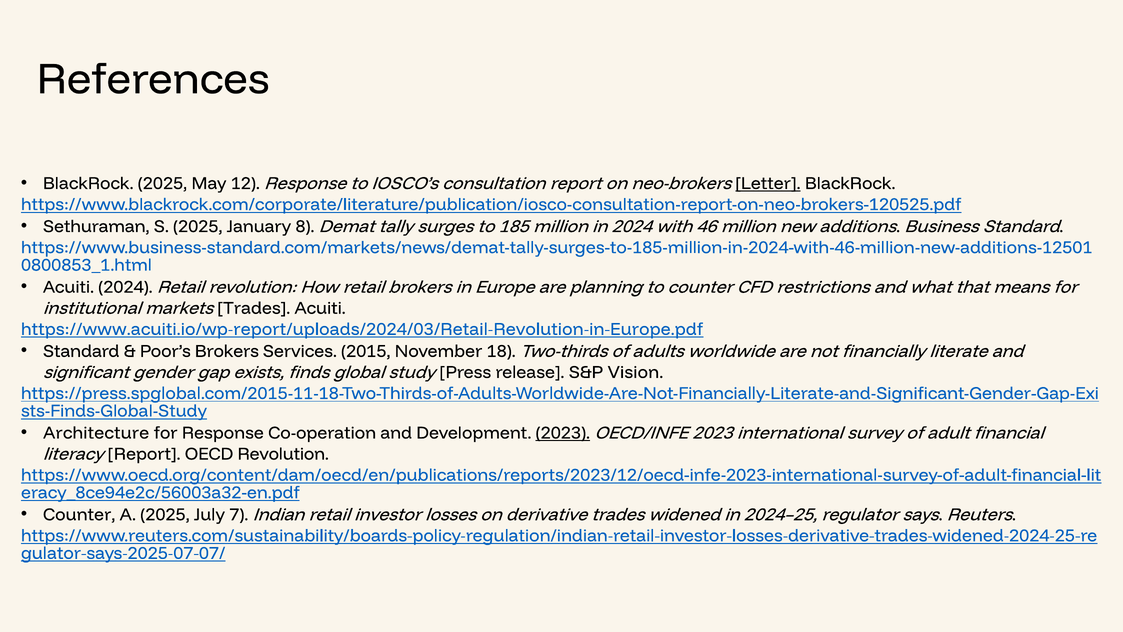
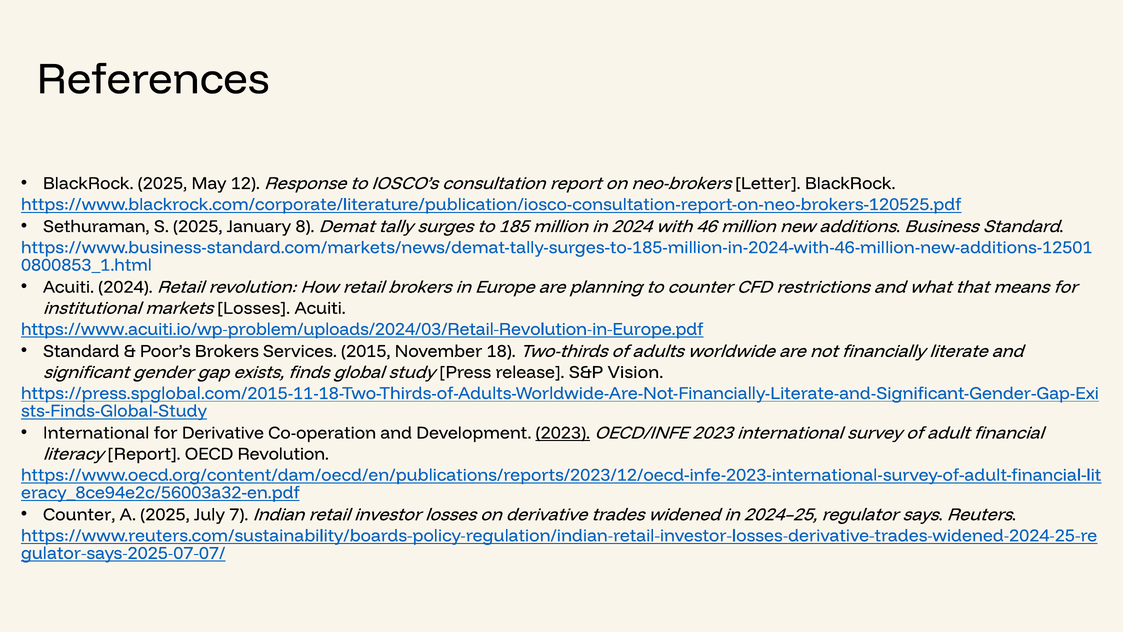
Letter underline: present -> none (768, 183)
markets Trades: Trades -> Losses (254, 308)
https://www.acuiti.io/wp-report/uploads/2024/03/Retail-Revolution-in-Europe.pdf: https://www.acuiti.io/wp-report/uploads/2024/03/Retail-Revolution-in-Europe.pdf -> https://www.acuiti.io/wp-problem/uploads/2024/03/Retail-Revolution-in-Europe.pdf (362, 329)
Architecture: Architecture -> International (96, 433)
for Response: Response -> Derivative (223, 433)
